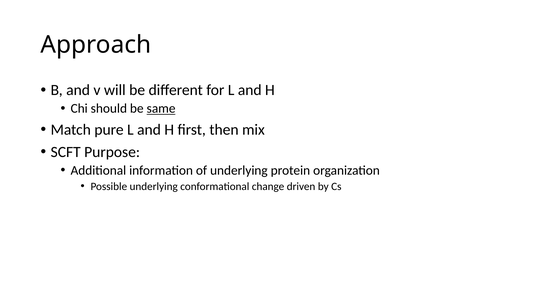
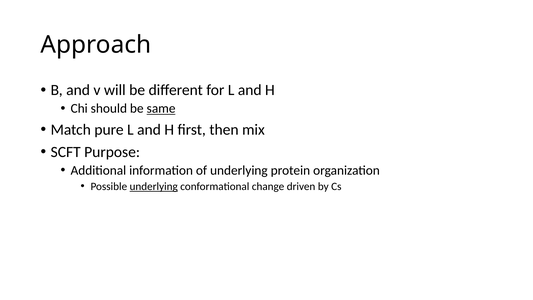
underlying underline: none -> present (154, 186)
